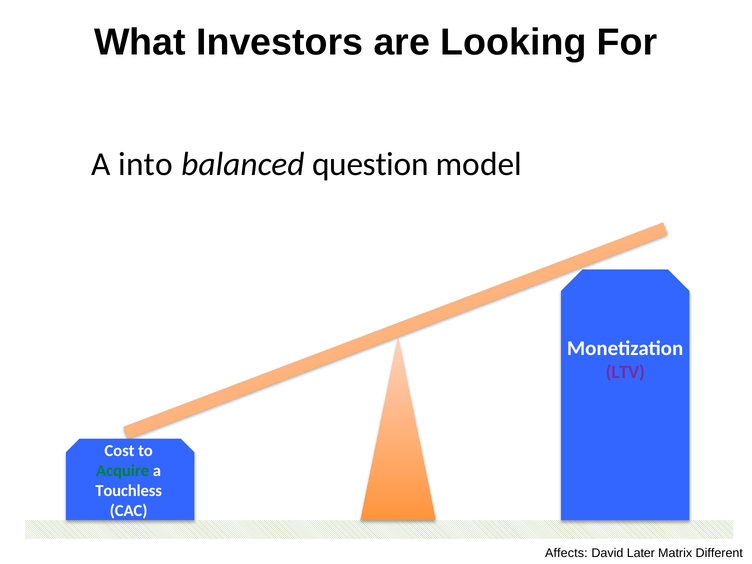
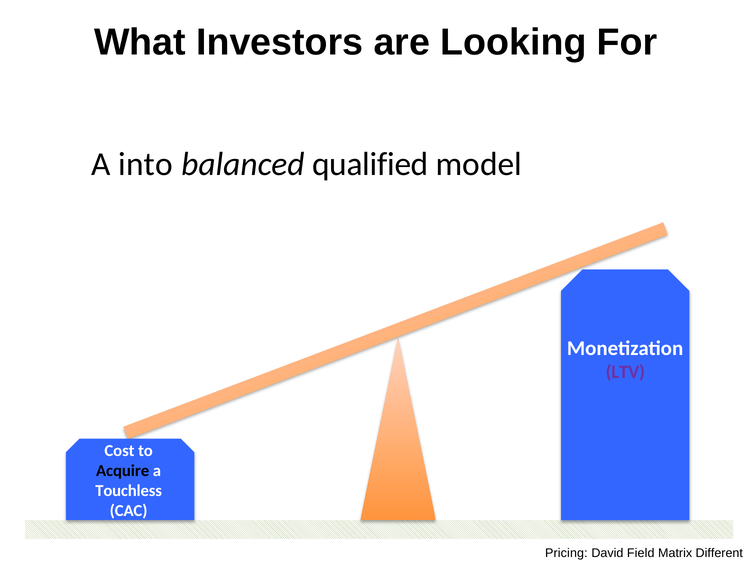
question: question -> qualified (370, 164)
Acquire colour: green -> black (123, 471)
Affects: Affects -> Pricing (566, 553)
Later: Later -> Field (641, 553)
